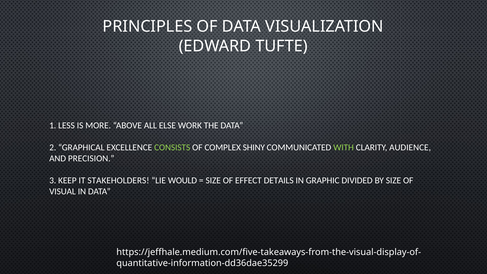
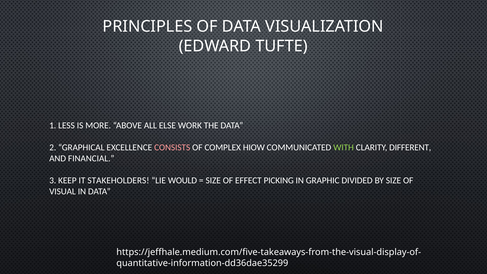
CONSISTS colour: light green -> pink (172, 147)
SHINY: SHINY -> HIOW (254, 147)
AUDIENCE: AUDIENCE -> DIFFERENT (410, 147)
PRECISION: PRECISION -> FINANCIAL (91, 158)
DETAILS: DETAILS -> PICKING (279, 180)
